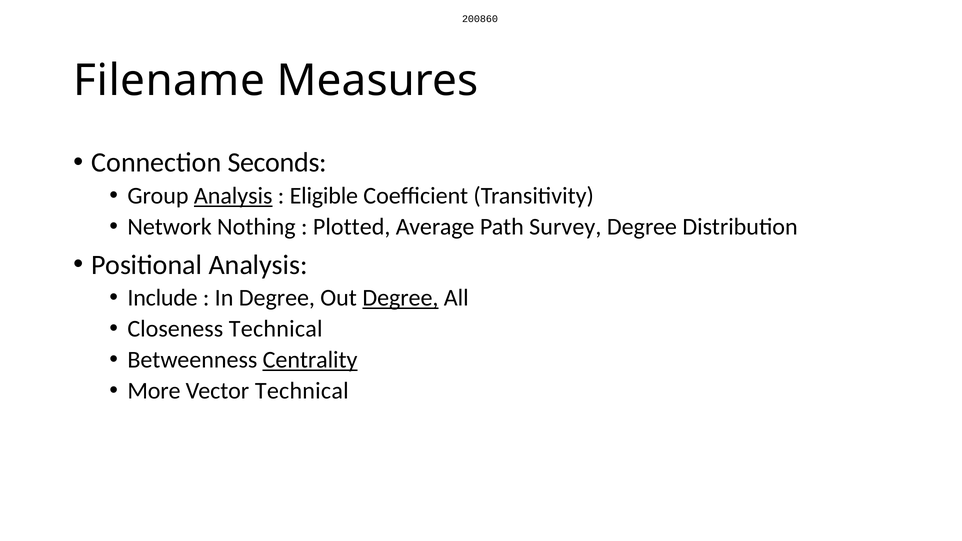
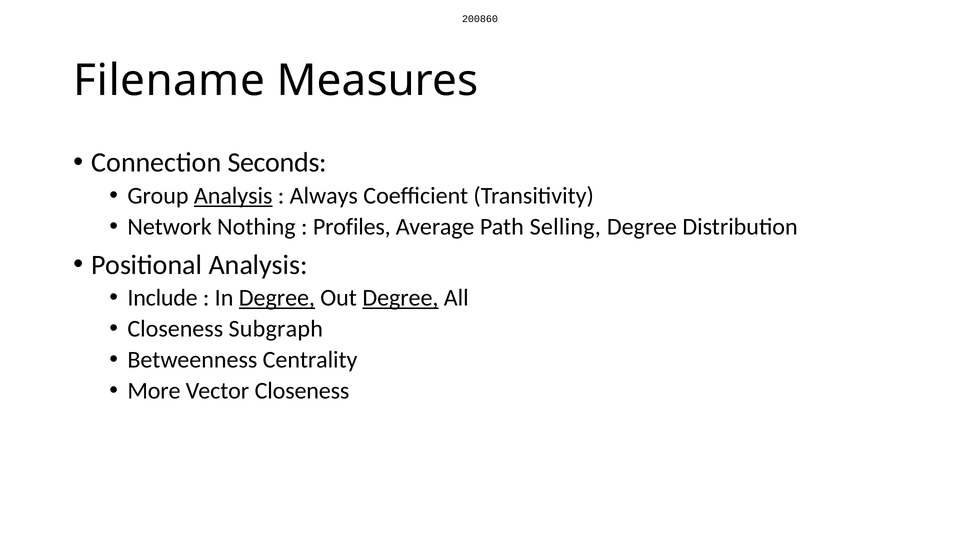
Eligible: Eligible -> Always (324, 196)
Plotted: Plotted -> Profiles (352, 227)
Survey: Survey -> Selling (565, 227)
Degree underline: none -> present (277, 298)
Closeness Technical: Technical -> Subgraph (276, 329)
Centrality underline: present -> none (310, 360)
Vector Technical: Technical -> Closeness (302, 391)
